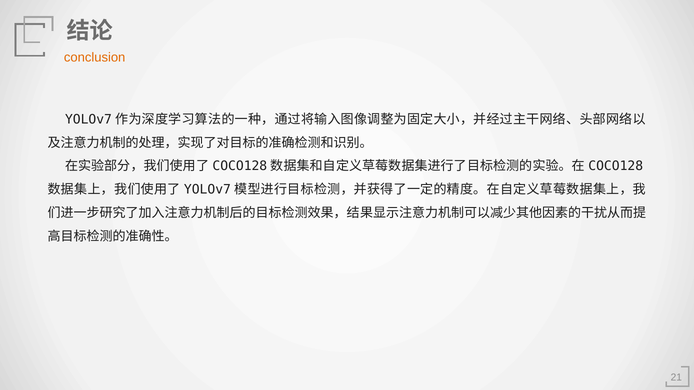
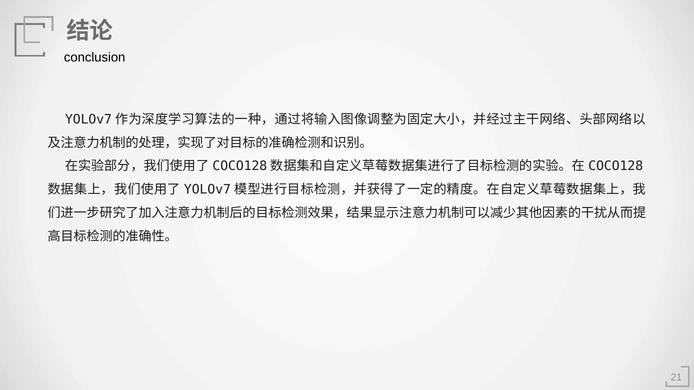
conclusion colour: orange -> black (95, 57)
